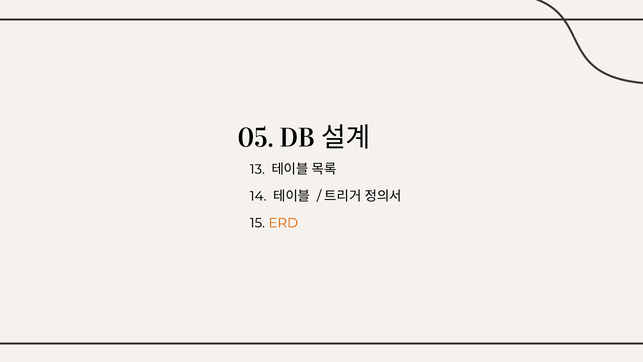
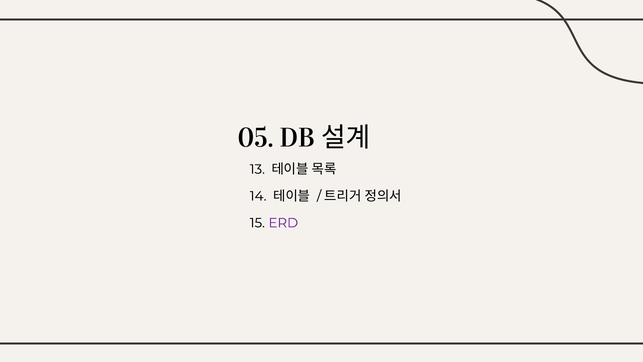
ERD colour: orange -> purple (283, 223)
